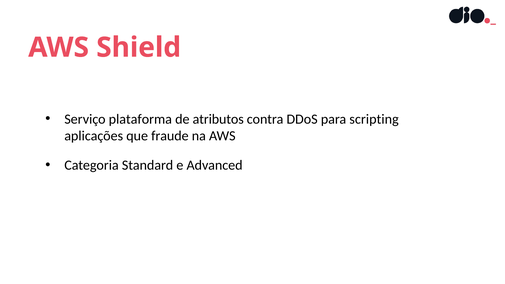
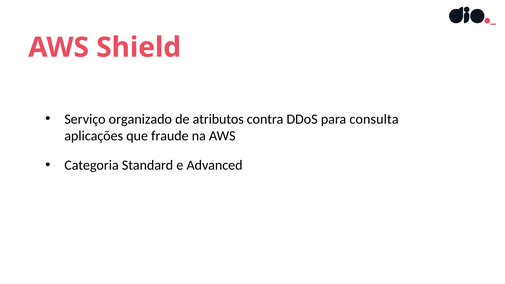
plataforma: plataforma -> organizado (140, 119)
scripting: scripting -> consulta (374, 119)
